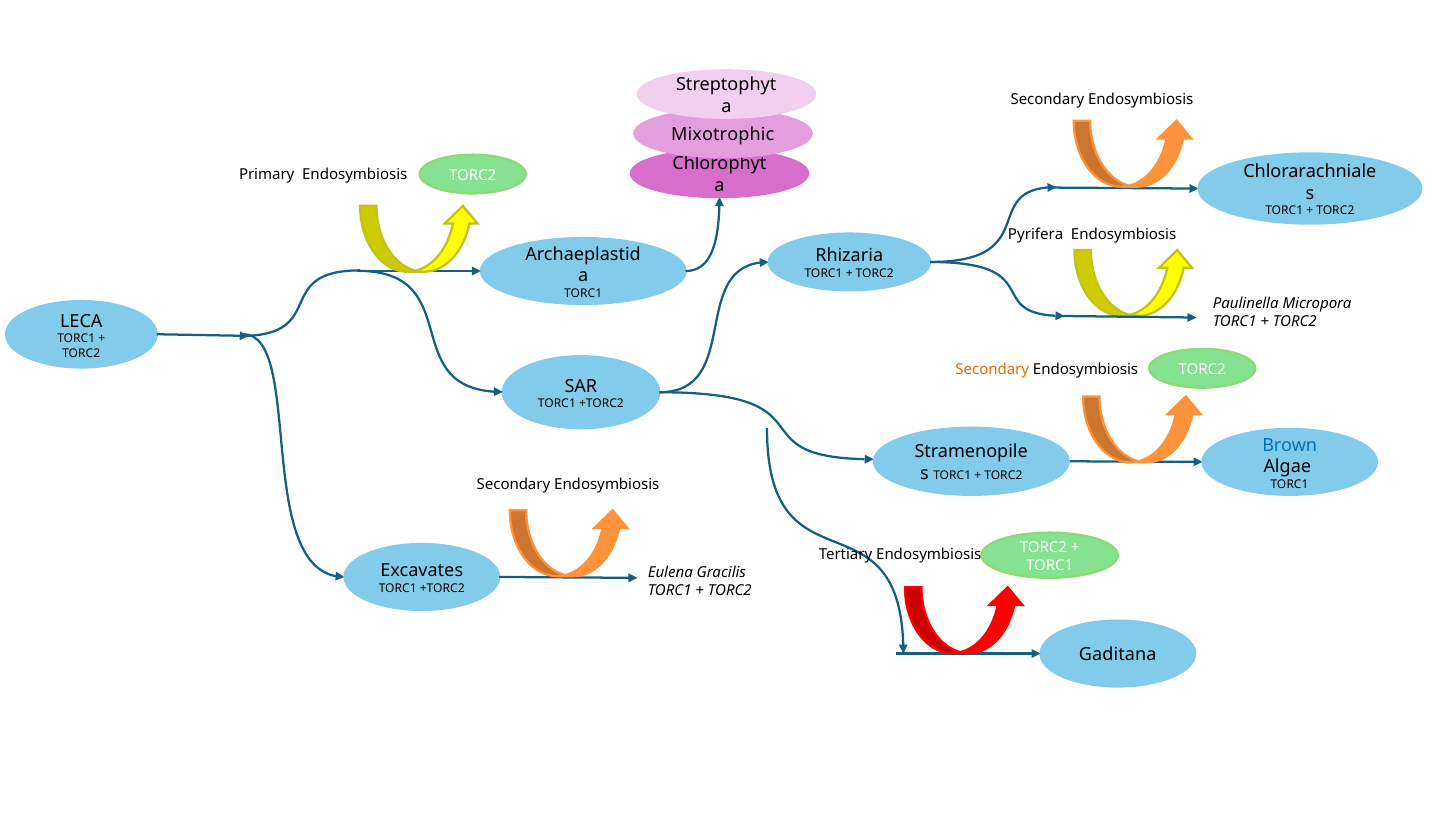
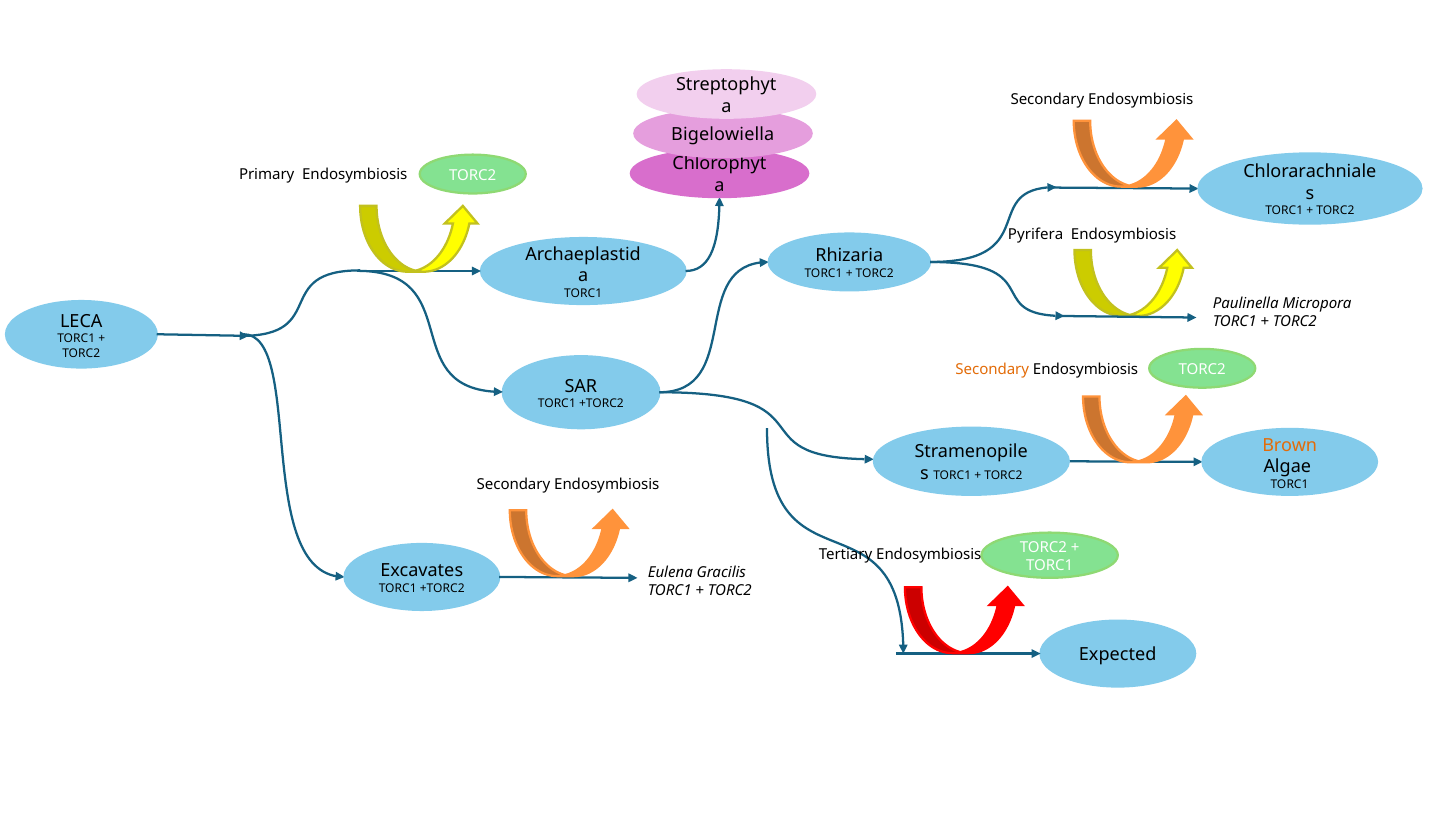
Mixotrophic: Mixotrophic -> Bigelowiella (723, 135)
Brown colour: blue -> orange (1290, 445)
Gaditana: Gaditana -> Expected (1118, 655)
